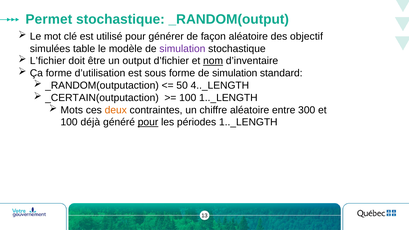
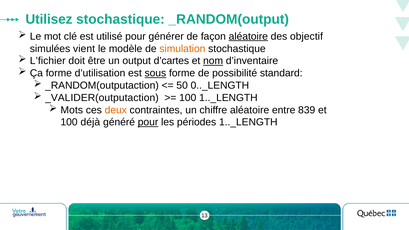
Permet: Permet -> Utilisez (49, 19)
aléatoire underline: none -> present (248, 36)
table: table -> vient (84, 49)
simulation colour: purple -> orange (182, 49)
d’fichier: d’fichier -> d’cartes (171, 61)
sous underline: none -> present (155, 73)
forme de simulation: simulation -> possibilité (235, 73)
4.._LENGTH: 4.._LENGTH -> 0.._LENGTH (220, 85)
_CERTAIN(outputaction: _CERTAIN(outputaction -> _VALIDER(outputaction (102, 98)
300: 300 -> 839 (307, 110)
